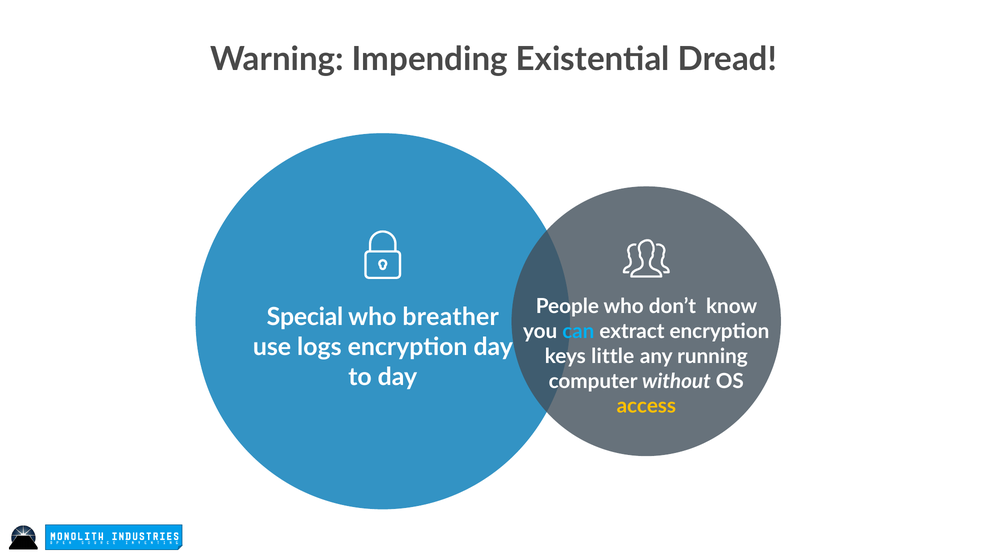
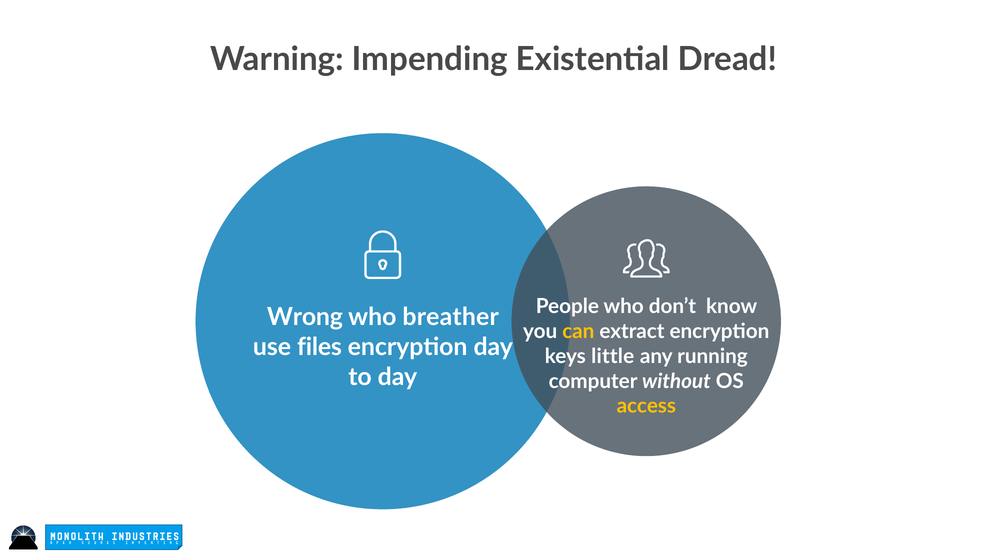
Special: Special -> Wrong (305, 317)
can colour: light blue -> yellow (578, 331)
logs: logs -> files (319, 347)
